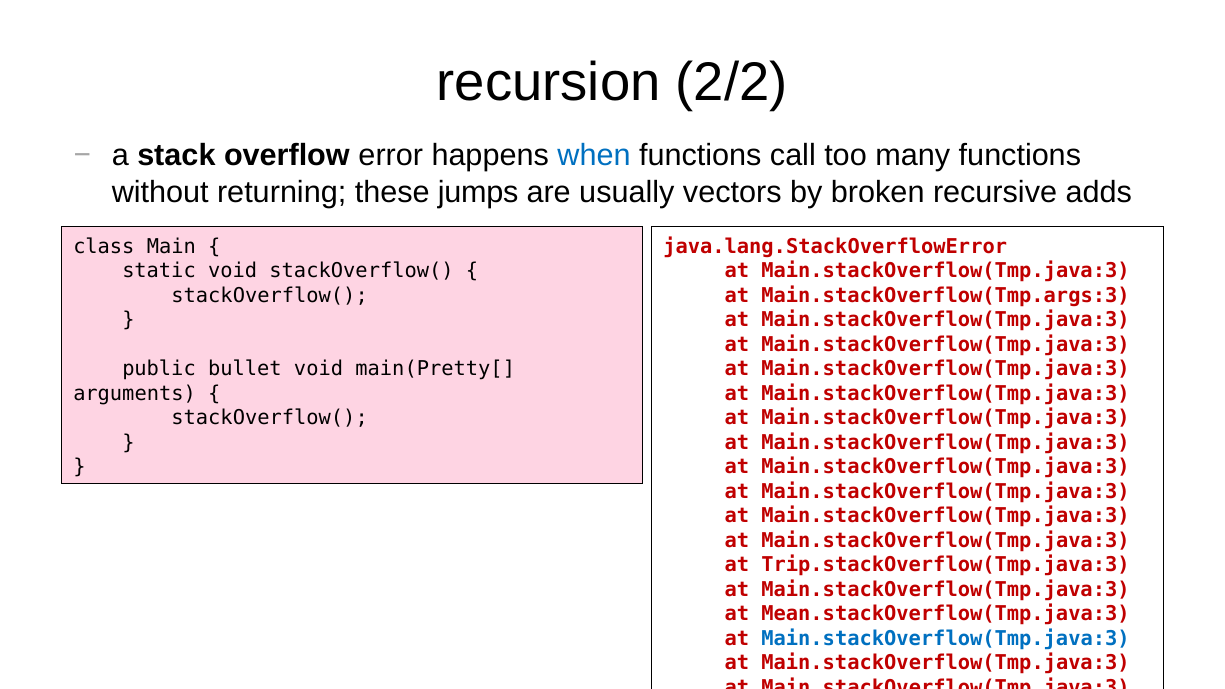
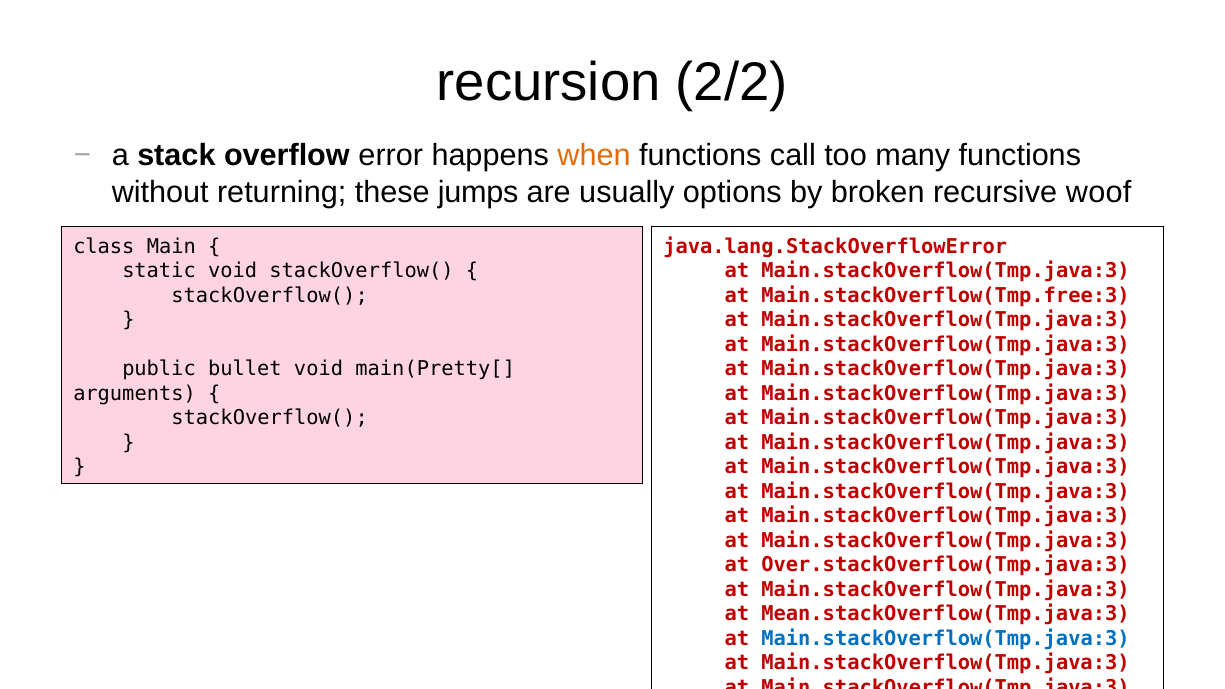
when colour: blue -> orange (594, 156)
vectors: vectors -> options (732, 192)
adds: adds -> woof (1099, 192)
Main.stackOverflow(Tmp.args:3: Main.stackOverflow(Tmp.args:3 -> Main.stackOverflow(Tmp.free:3 (946, 296)
Trip.stackOverflow(Tmp.java:3: Trip.stackOverflow(Tmp.java:3 -> Over.stackOverflow(Tmp.java:3 (946, 565)
